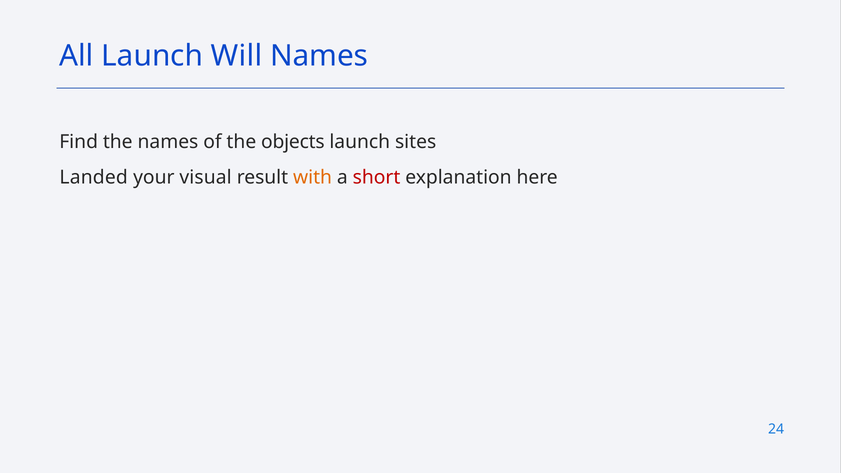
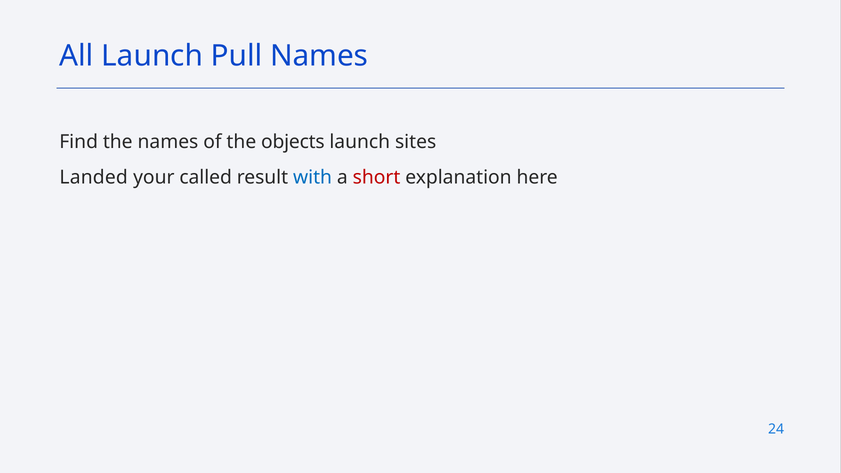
Will: Will -> Pull (237, 56)
visual: visual -> called (206, 177)
with colour: orange -> blue (313, 177)
